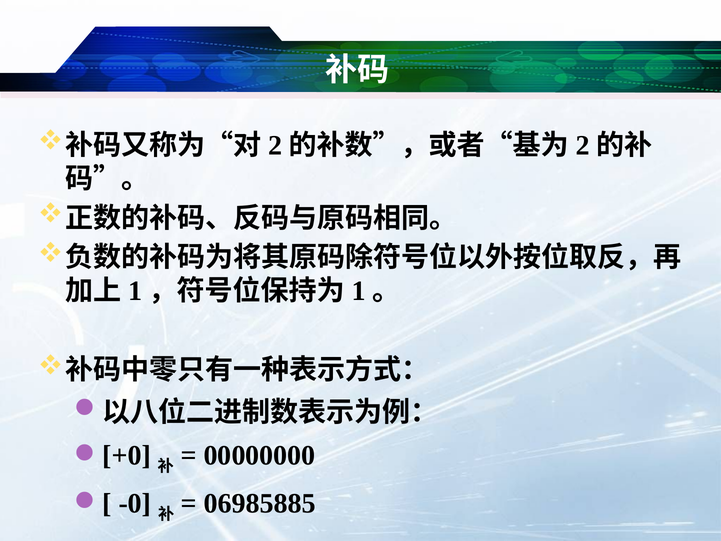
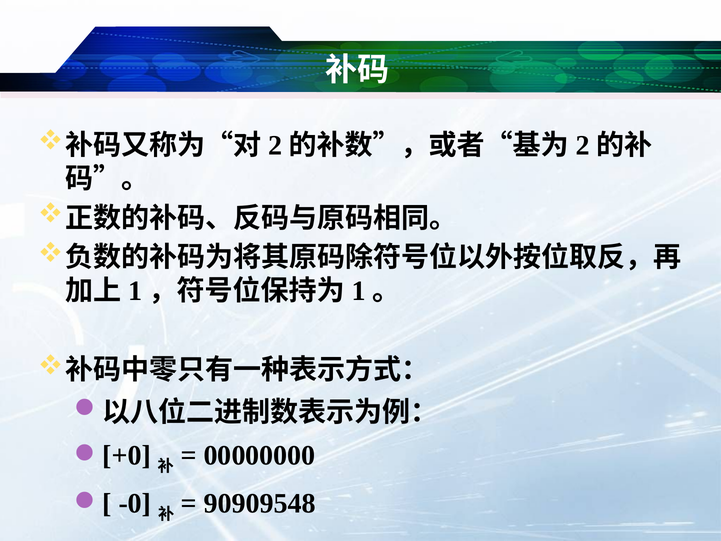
06985885: 06985885 -> 90909548 (260, 503)
